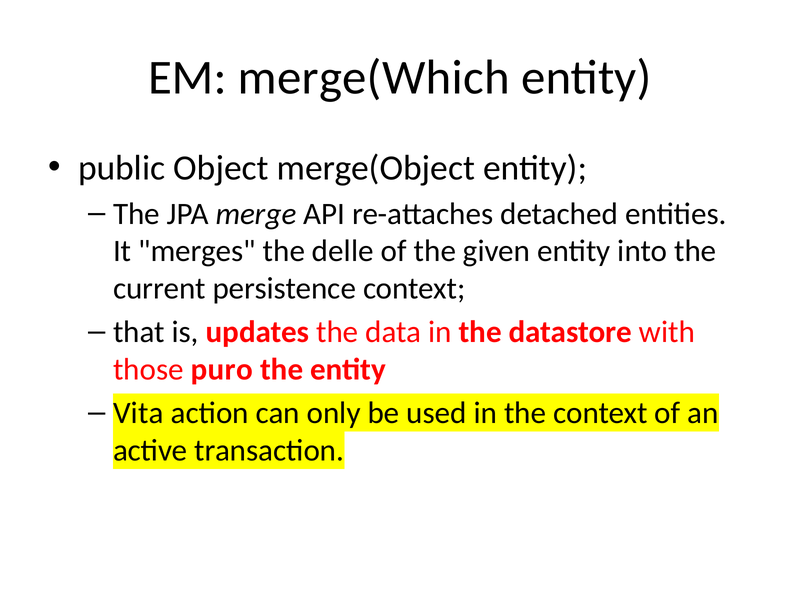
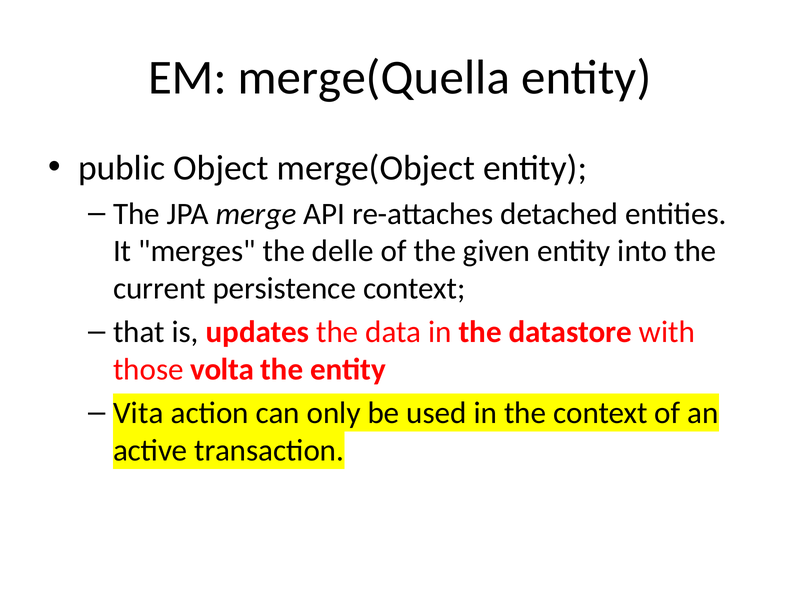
merge(Which: merge(Which -> merge(Quella (374, 77)
puro: puro -> volta (222, 369)
